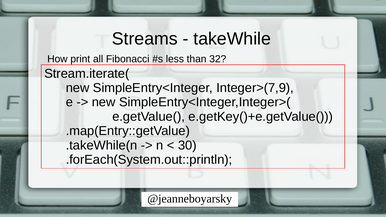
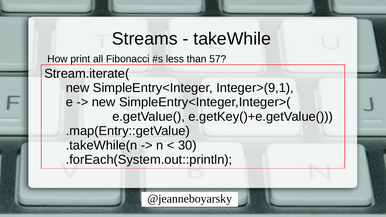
32: 32 -> 57 (218, 59)
Integer>(7,9: Integer>(7,9 -> Integer>(9,1 (255, 88)
